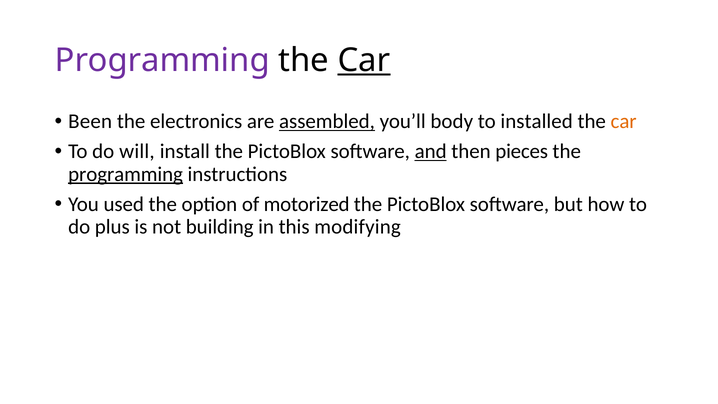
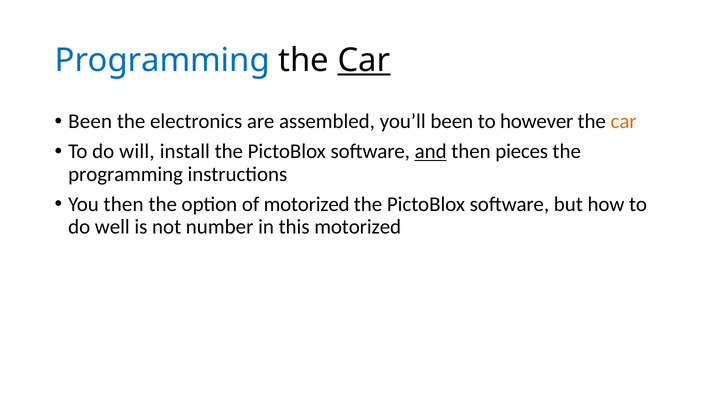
Programming colour: purple -> blue (162, 60)
assembled underline: present -> none (327, 121)
you’ll body: body -> been (452, 121)
installed: installed -> however (537, 121)
programming underline: present -> none (126, 174)
You used: used -> then (124, 204)
plus: plus -> well (112, 227)
building: building -> number (220, 227)
this modifying: modifying -> motorized (358, 227)
